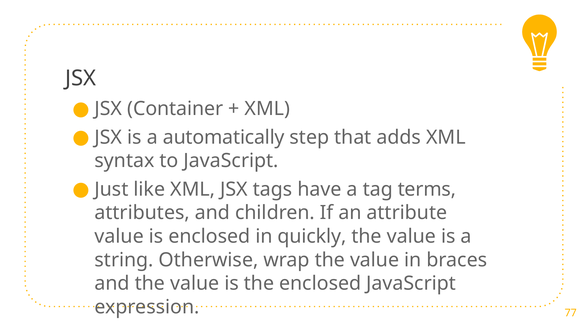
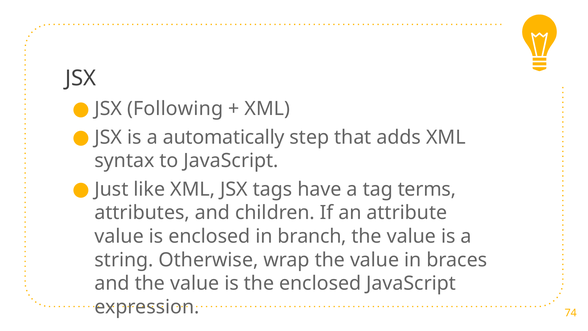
Container: Container -> Following (175, 109)
quickly: quickly -> branch (312, 236)
77: 77 -> 74 (571, 313)
